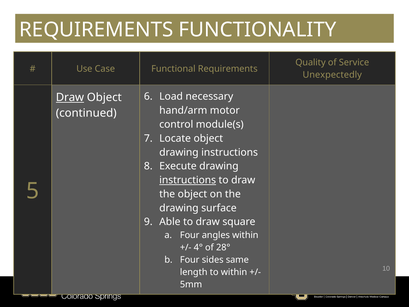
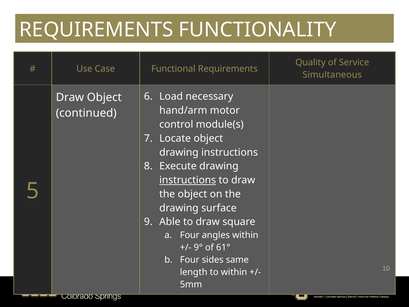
Unexpectedly: Unexpectedly -> Simultaneous (332, 75)
Draw underline: present -> none (70, 97)
4°: 4° -> 9° (198, 247)
28°: 28° -> 61° (223, 247)
